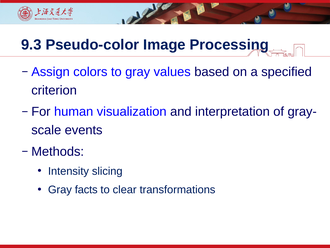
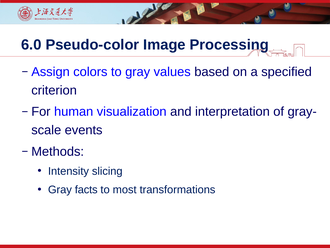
9.3: 9.3 -> 6.0 (31, 45)
clear: clear -> most (125, 189)
